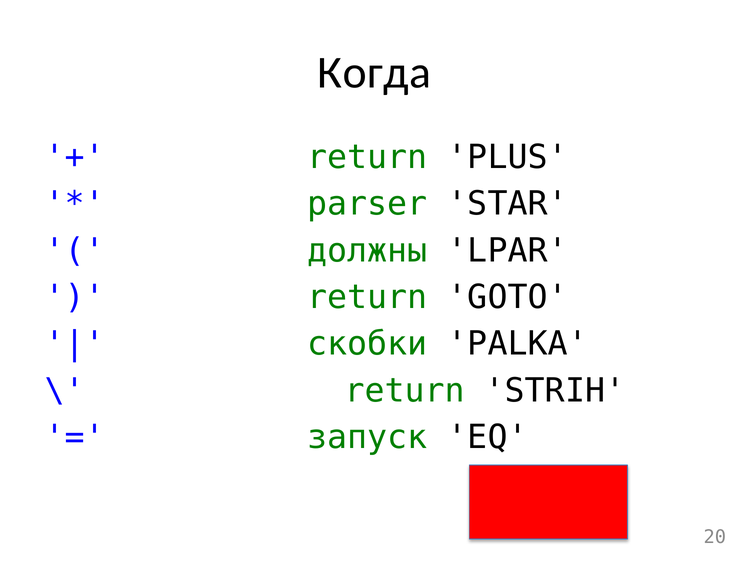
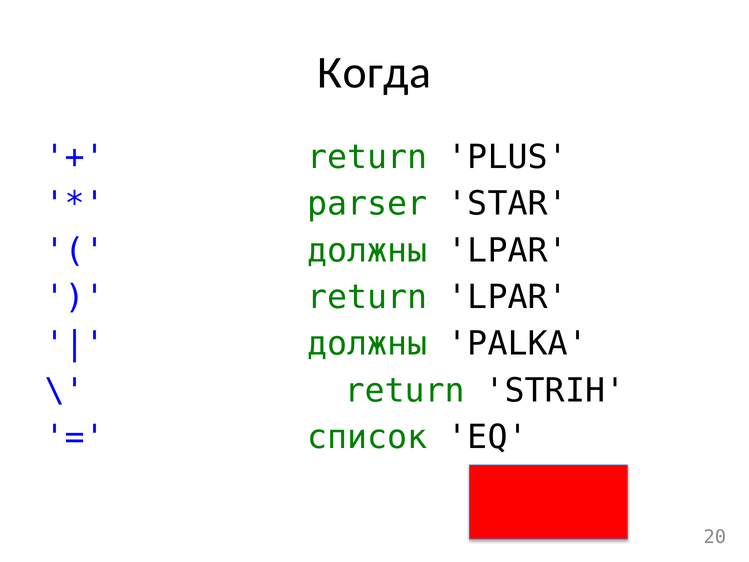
return GOTO: GOTO -> LPAR (508, 297)
скобки: скобки -> должны (367, 344)
запуск: запуск -> список (367, 437)
